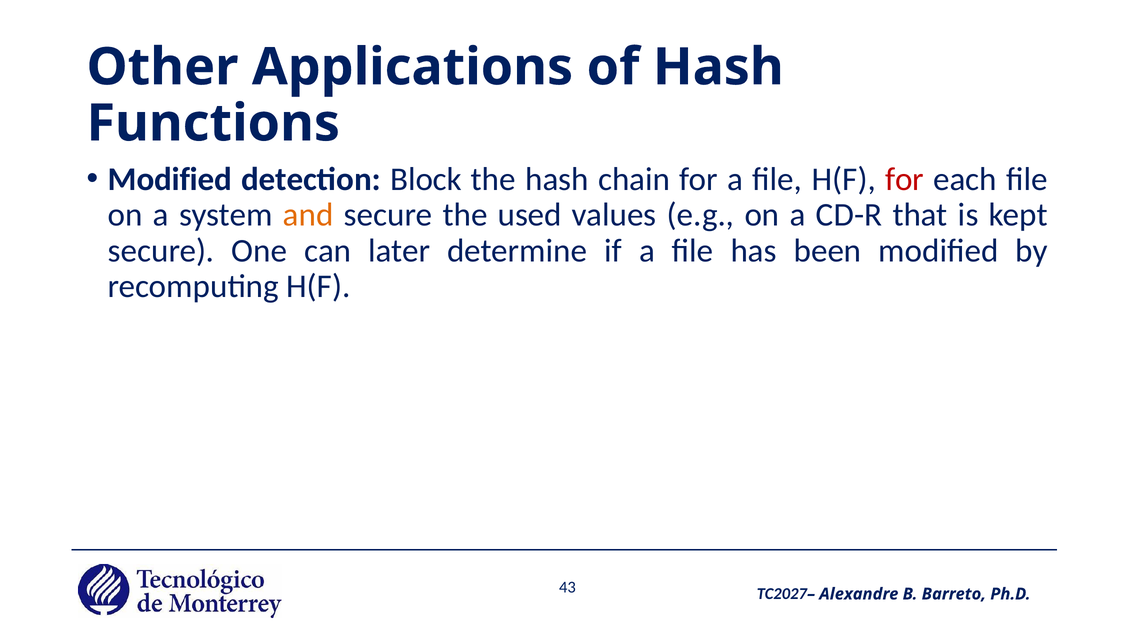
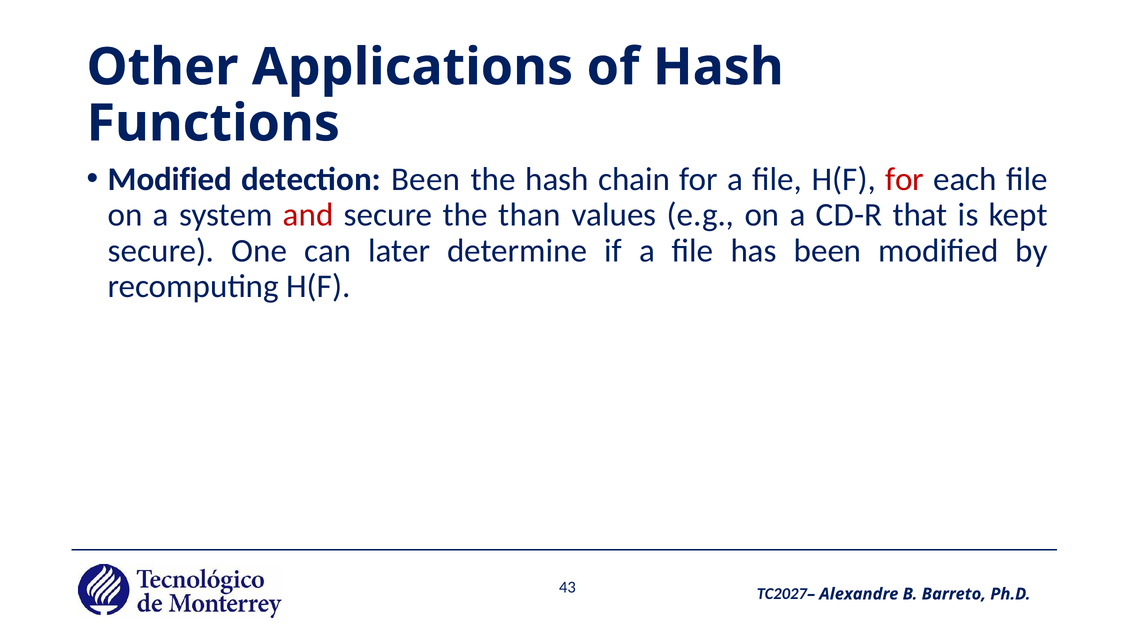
detection Block: Block -> Been (426, 179)
and colour: orange -> red (308, 215)
used: used -> than (530, 215)
